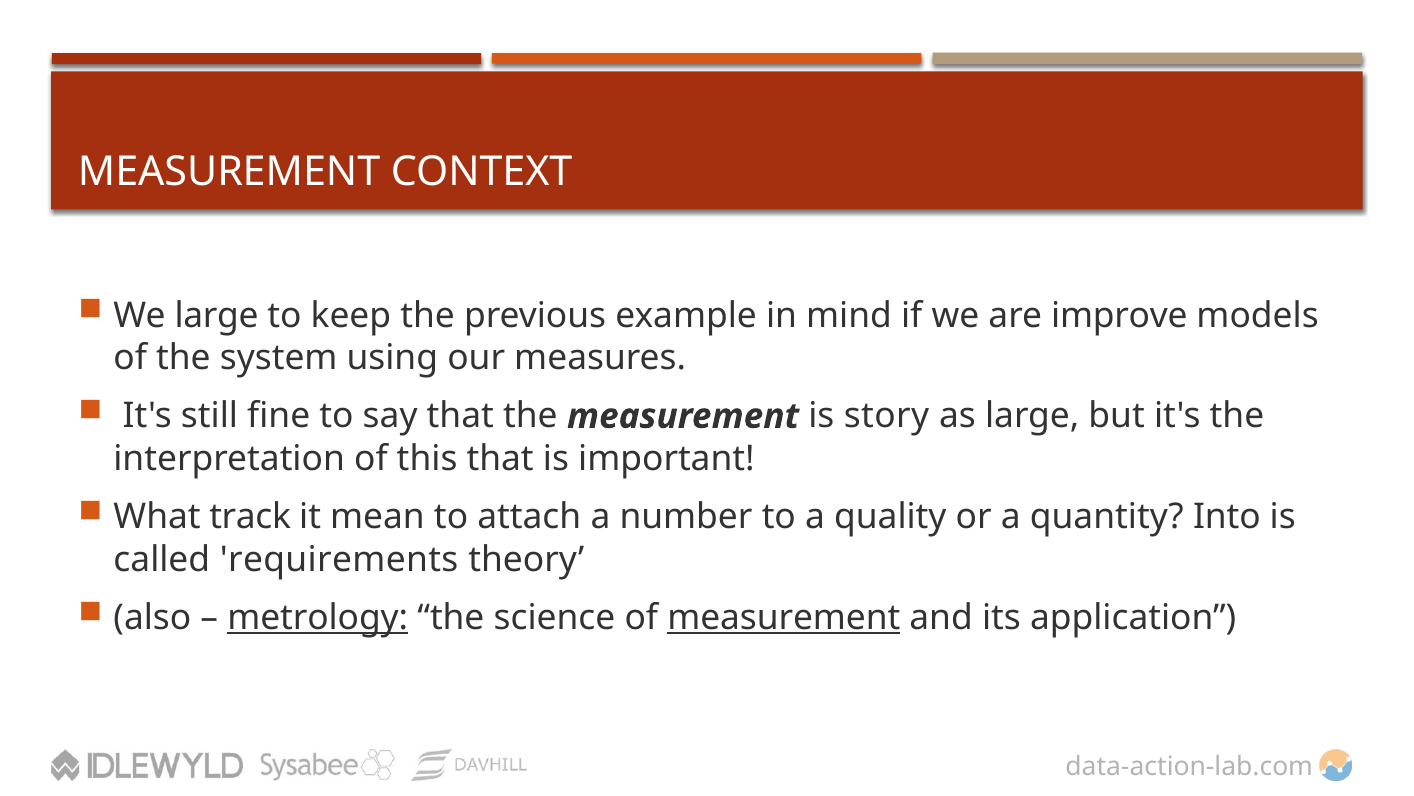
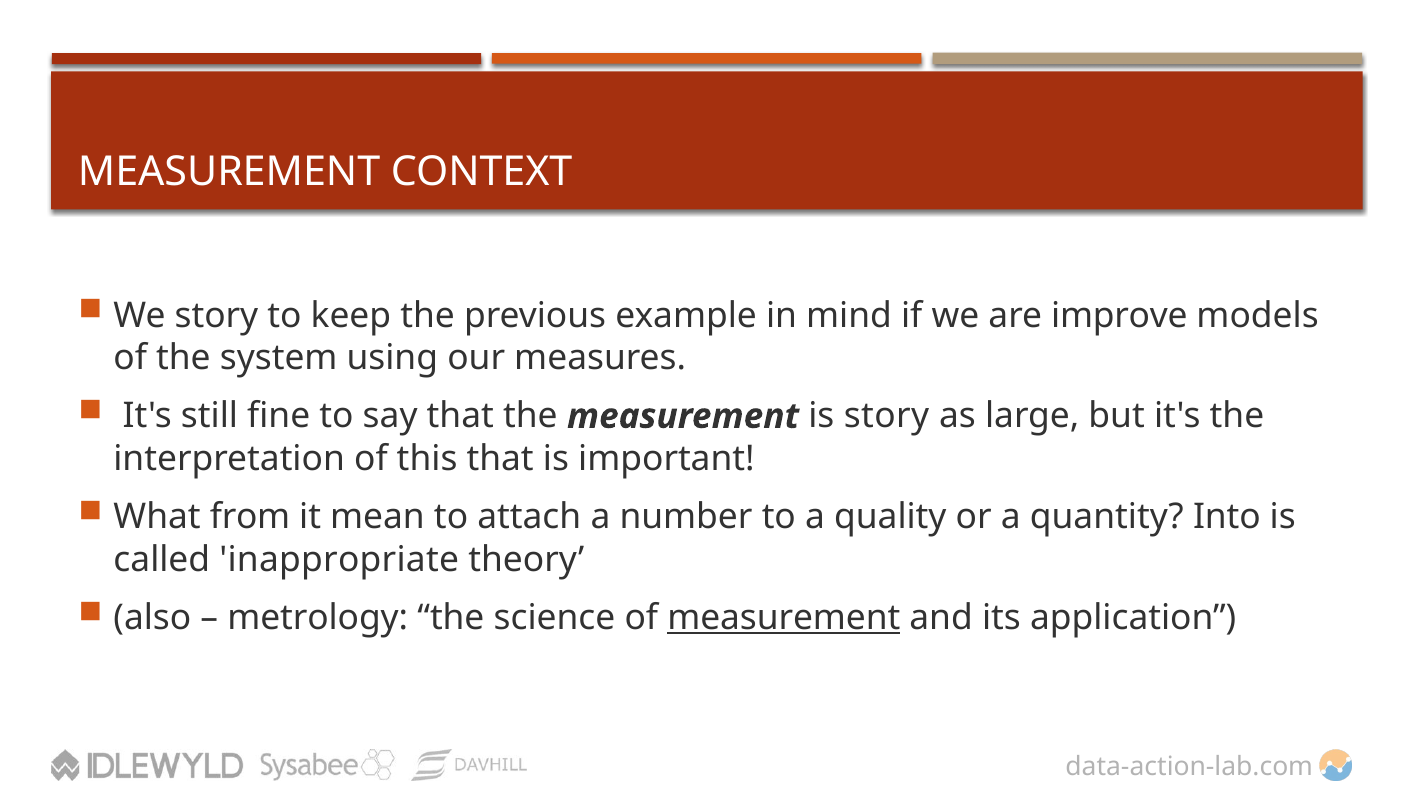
We large: large -> story (216, 315)
track: track -> from (250, 517)
requirements: requirements -> inappropriate (339, 559)
metrology underline: present -> none (318, 617)
